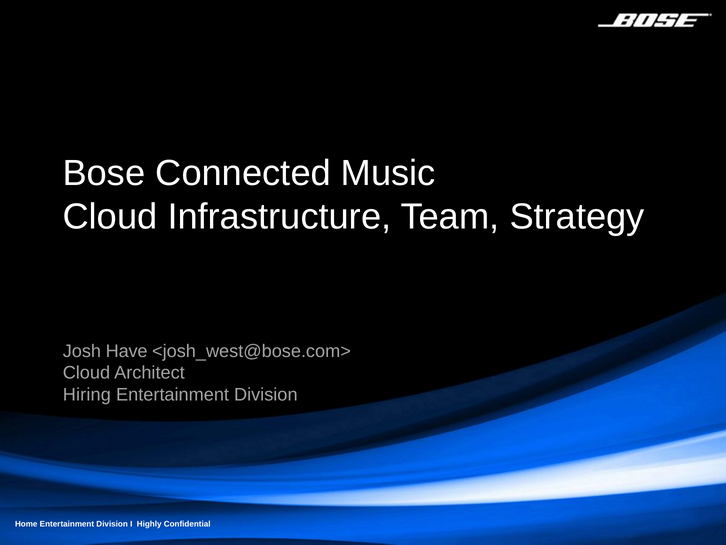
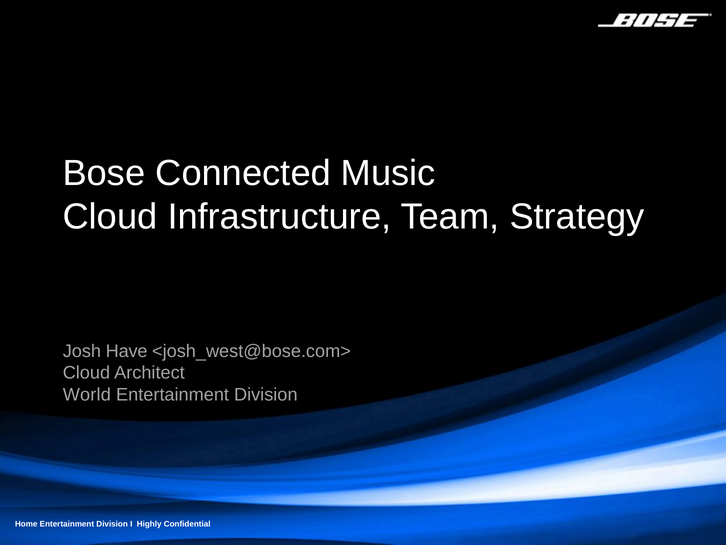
Hiring: Hiring -> World (87, 394)
